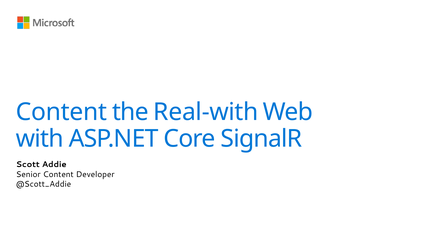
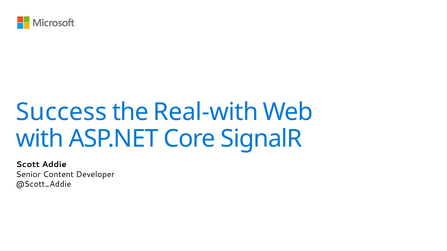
Content: Content -> Success (61, 112)
